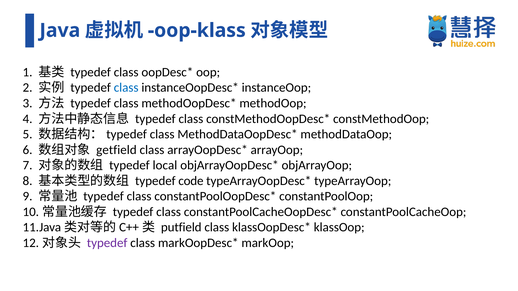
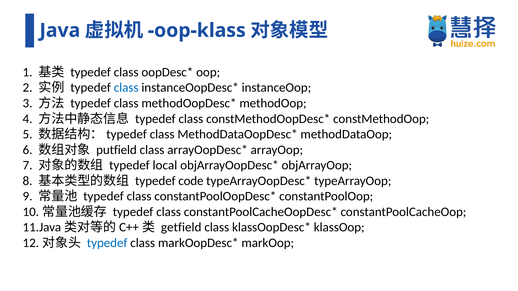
getfield: getfield -> putfield (117, 150)
putfield: putfield -> getfield (181, 228)
typedef colour: purple -> blue (107, 243)
